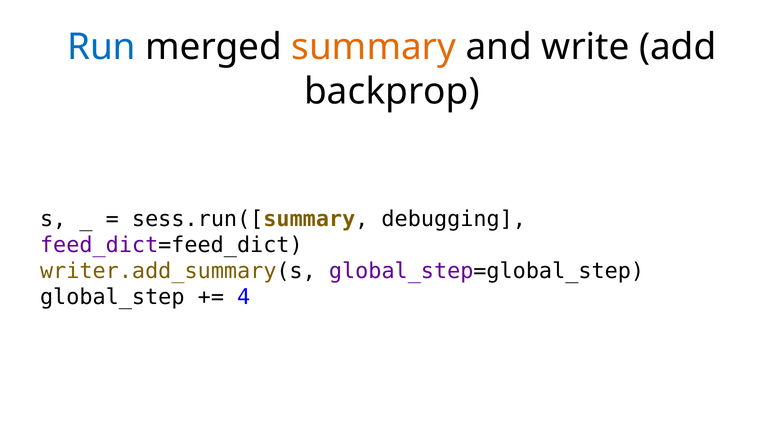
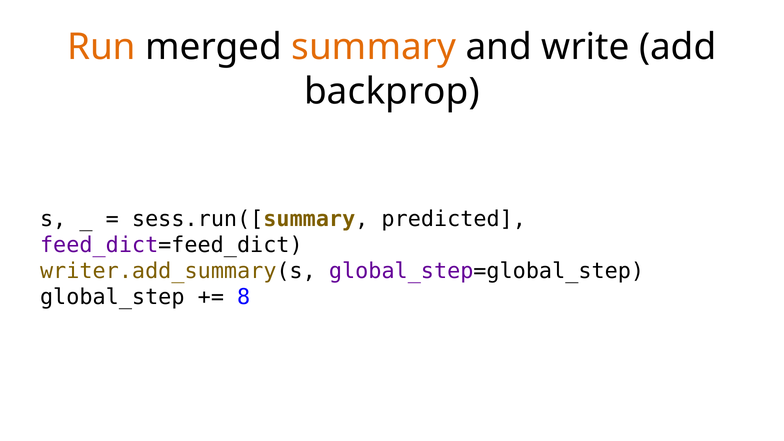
Run colour: blue -> orange (101, 47)
debugging: debugging -> predicted (454, 219)
4: 4 -> 8 (244, 297)
